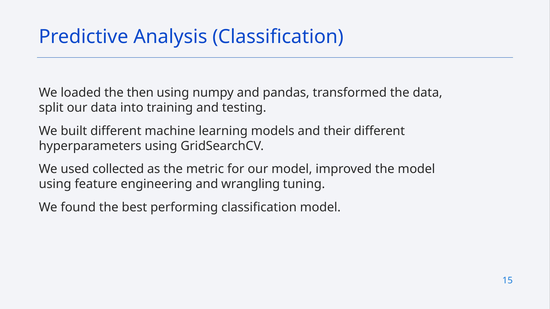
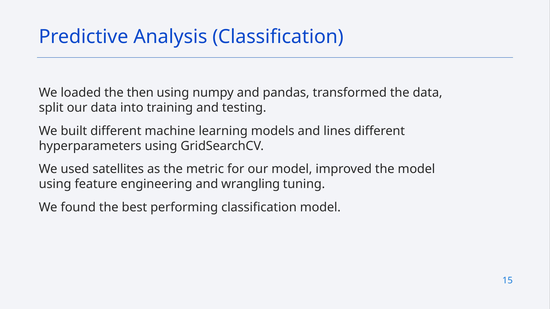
their: their -> lines (337, 131)
collected: collected -> satellites (118, 169)
